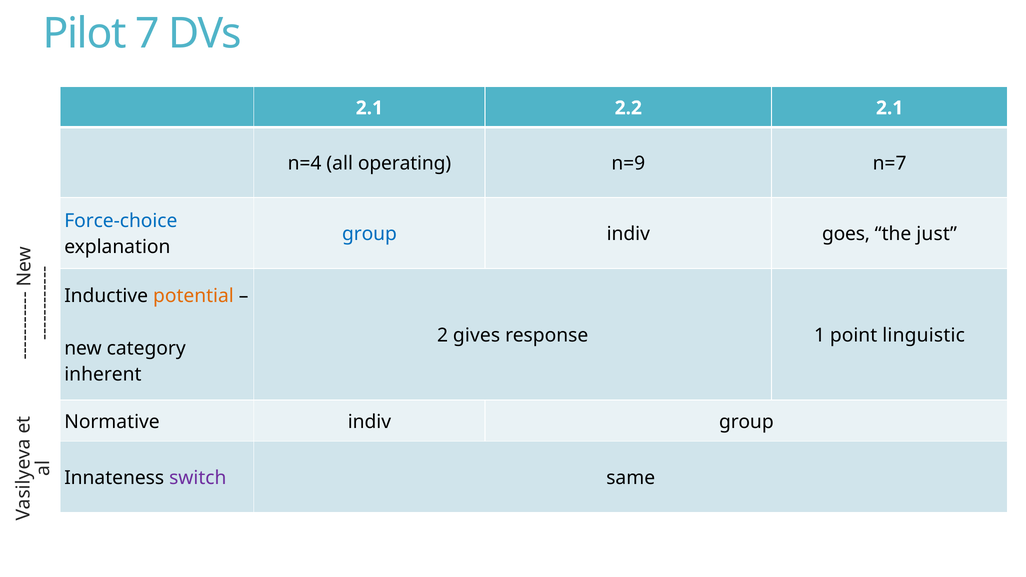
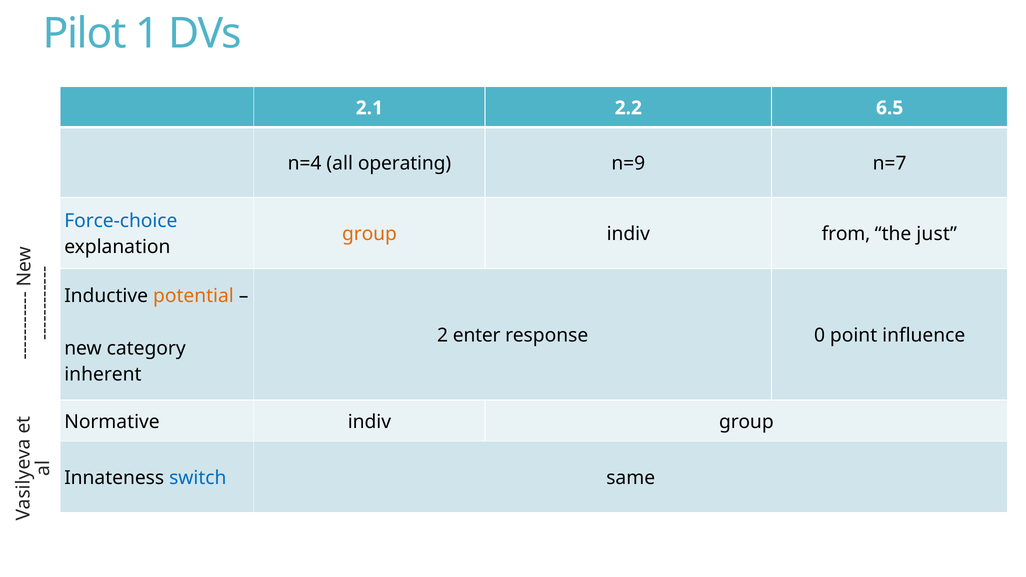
7: 7 -> 1 (147, 34)
2.2 2.1: 2.1 -> 6.5 (890, 108)
group colour: blue -> orange (369, 234)
goes: goes -> from (846, 234)
gives: gives -> enter (477, 335)
1: 1 -> 0 (820, 335)
linguistic: linguistic -> influence (924, 335)
switch colour: purple -> blue (198, 478)
